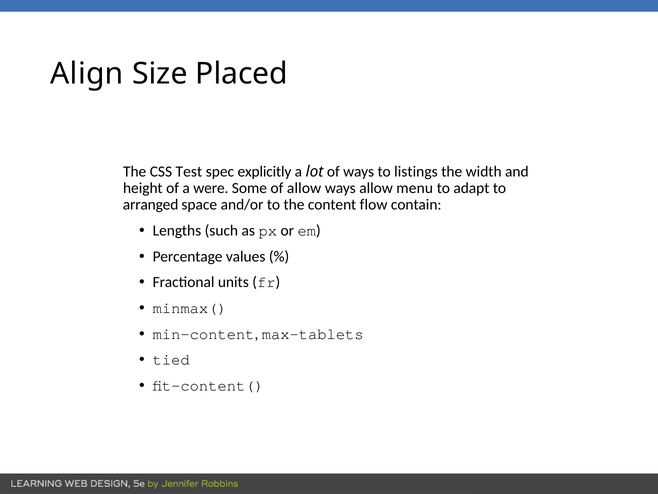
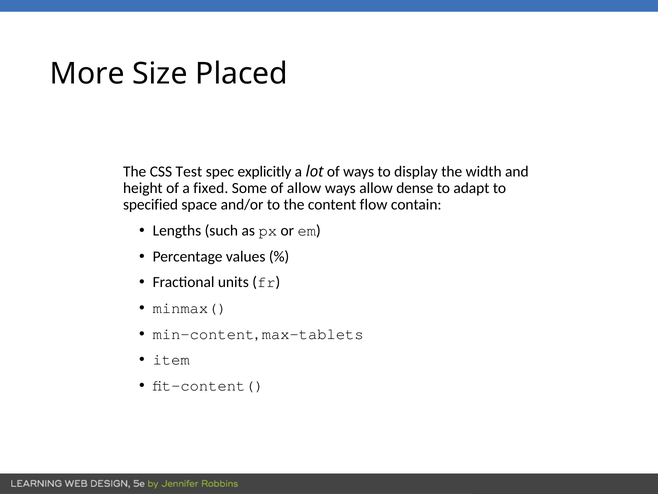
Align: Align -> More (87, 74)
listings: listings -> display (416, 171)
were: were -> fixed (211, 188)
menu: menu -> dense (415, 188)
arranged: arranged -> specified (151, 205)
tied: tied -> item (171, 359)
